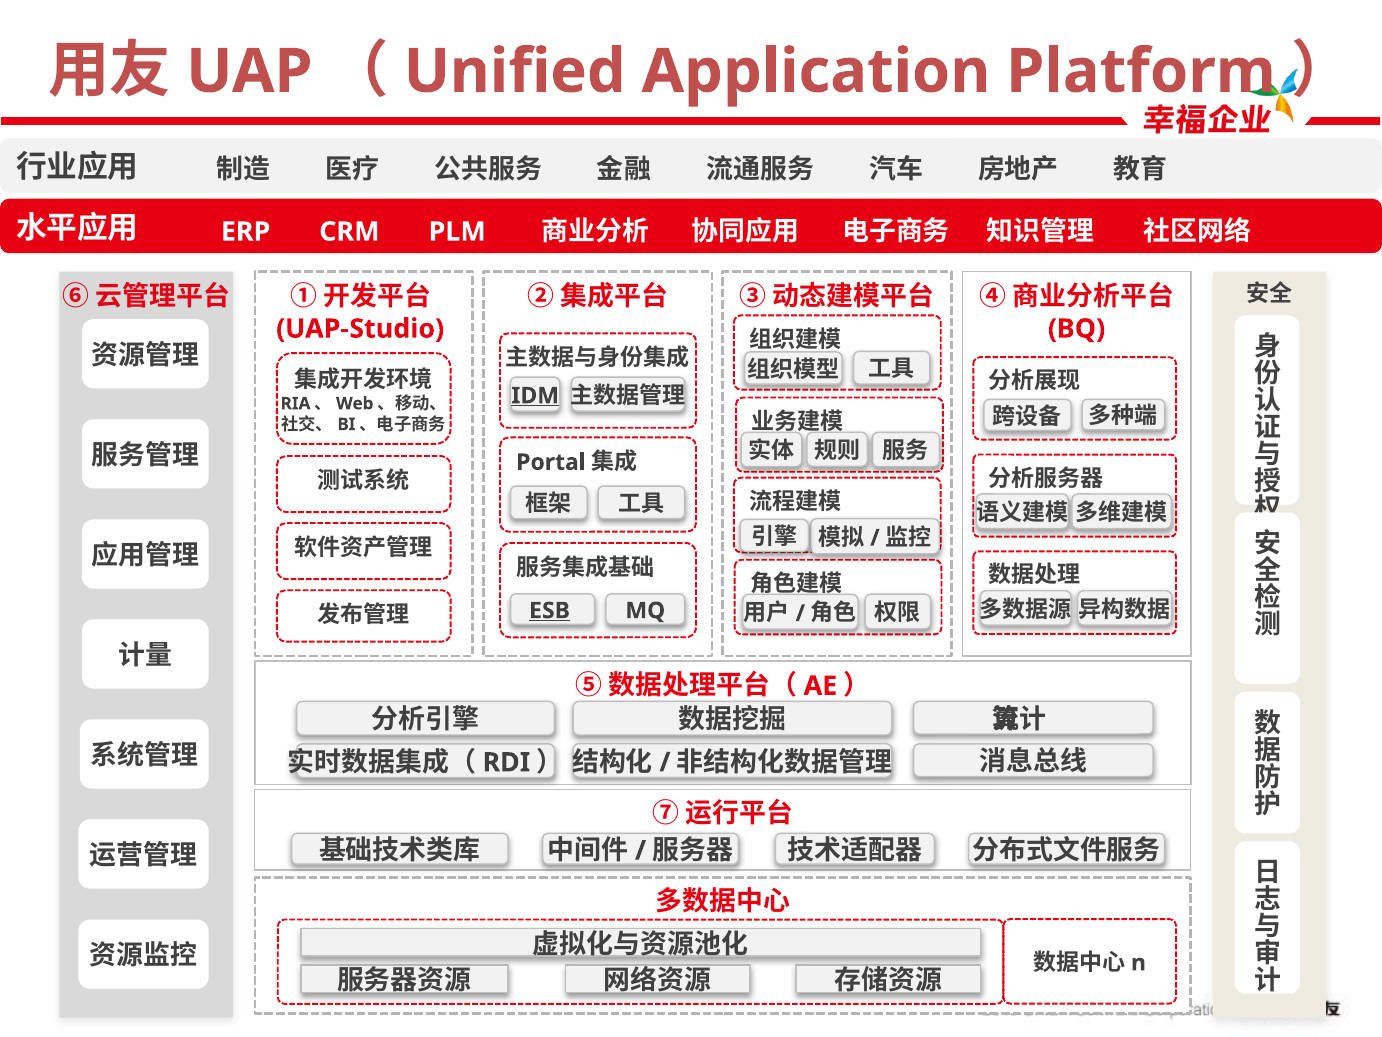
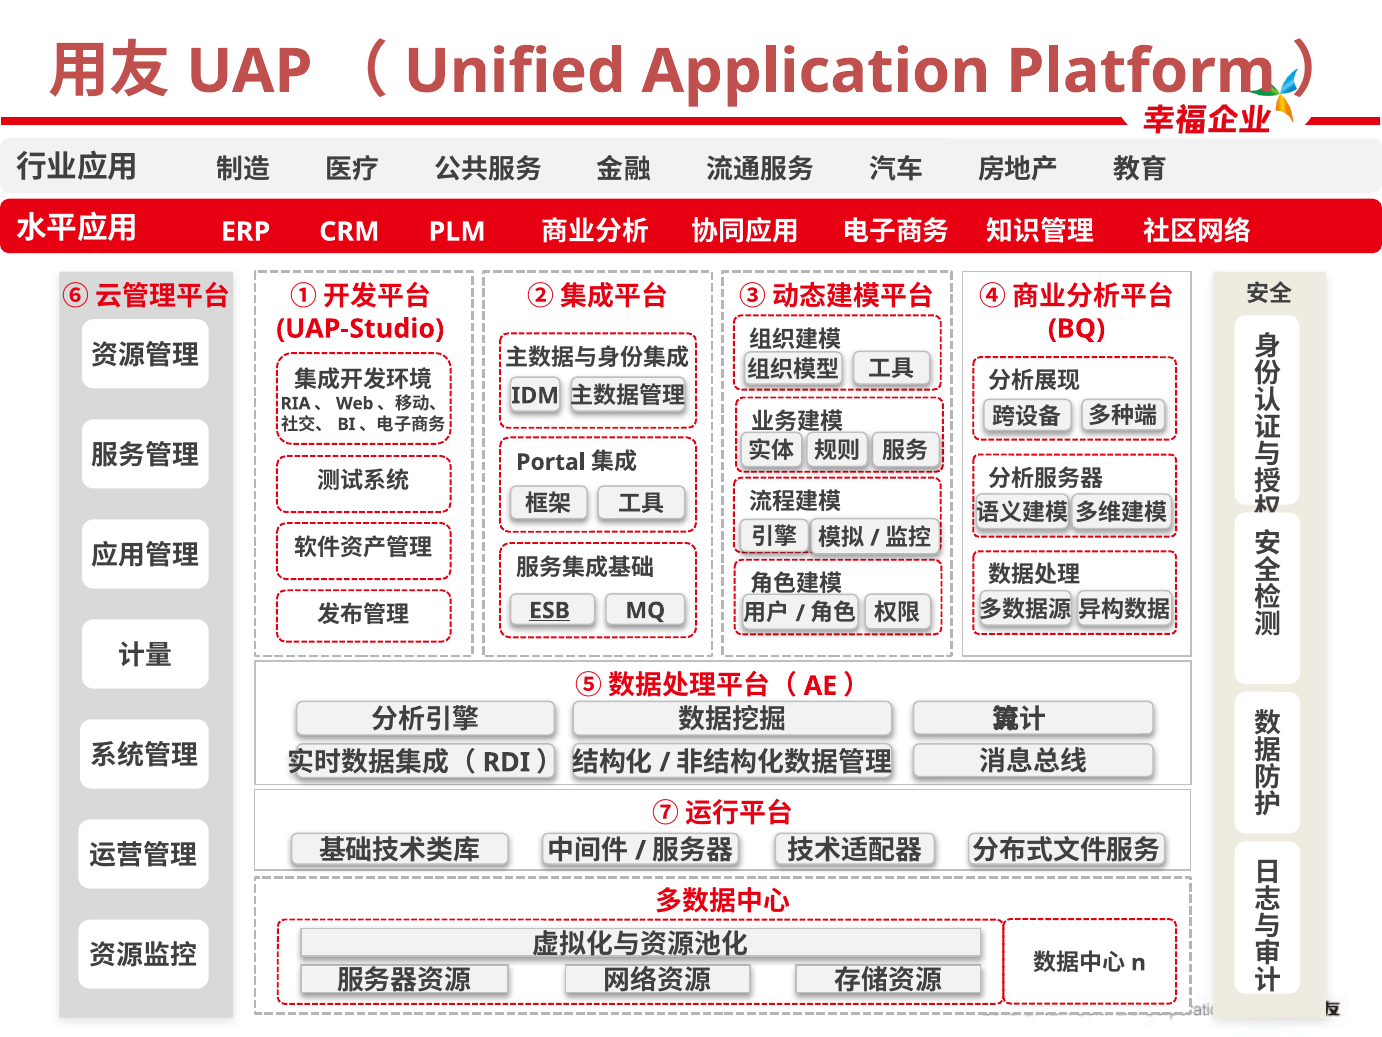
IDM underline: present -> none (535, 395)
